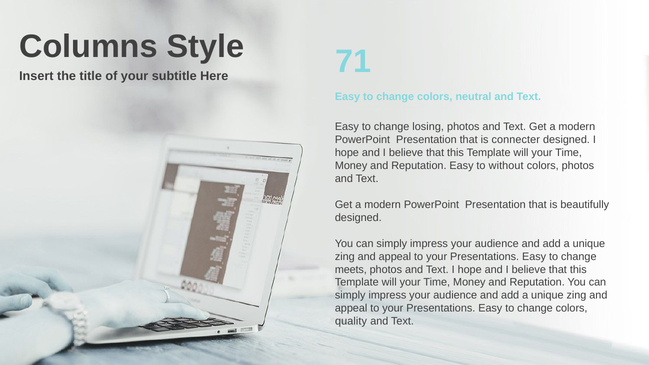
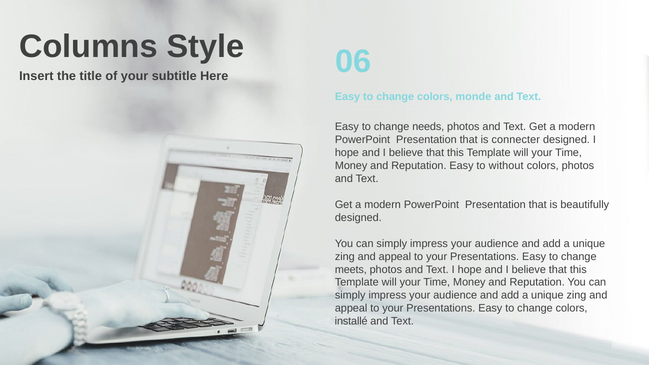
71: 71 -> 06 (353, 62)
neutral: neutral -> monde (473, 97)
losing: losing -> needs (428, 127)
quality: quality -> installé (351, 321)
